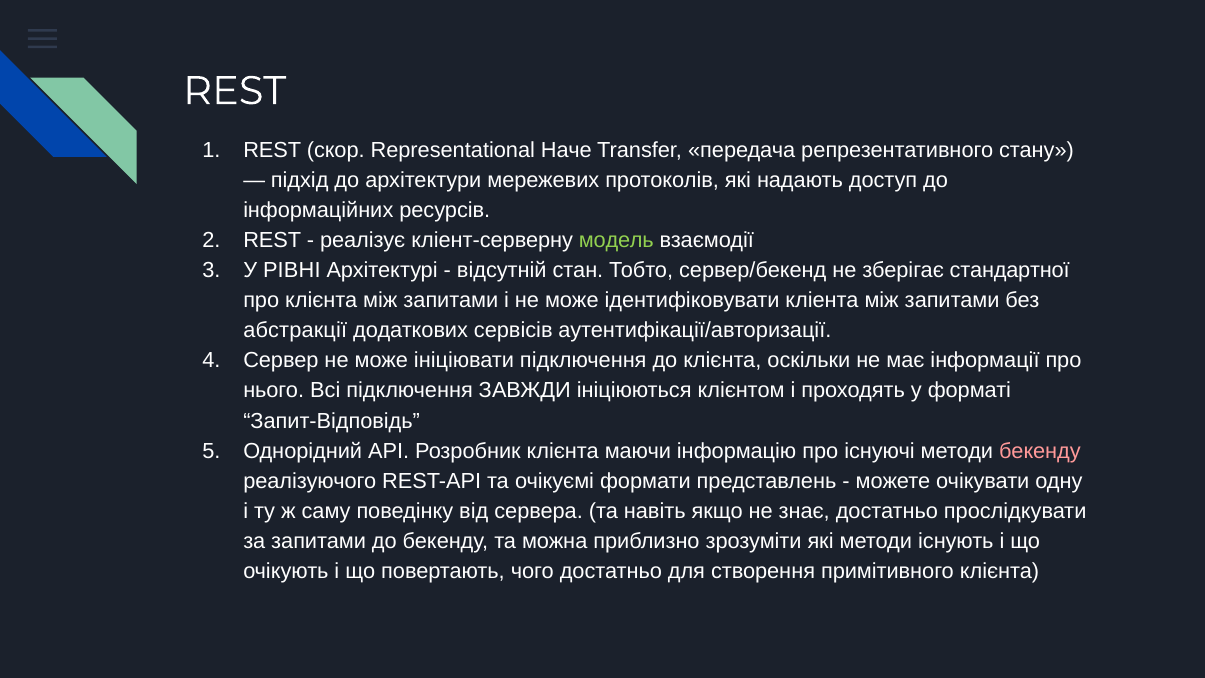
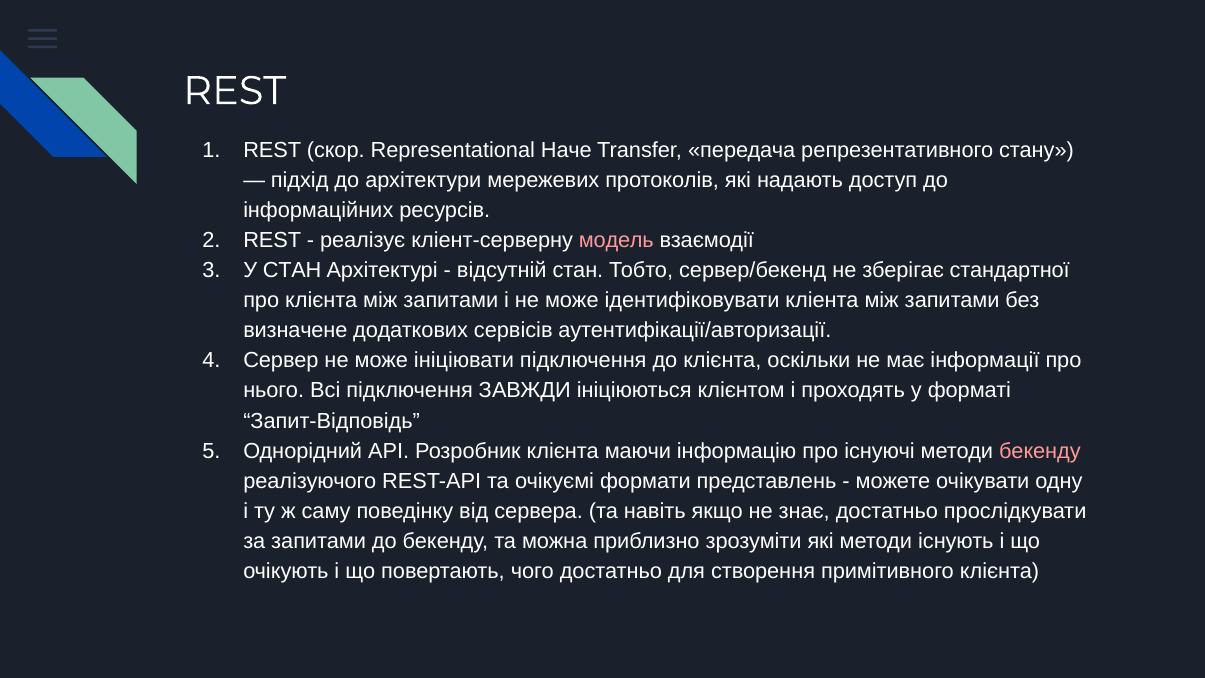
модель colour: light green -> pink (616, 241)
У РІВНІ: РІВНІ -> СТАН (292, 271)
абстракції: абстракції -> визначене (295, 331)
